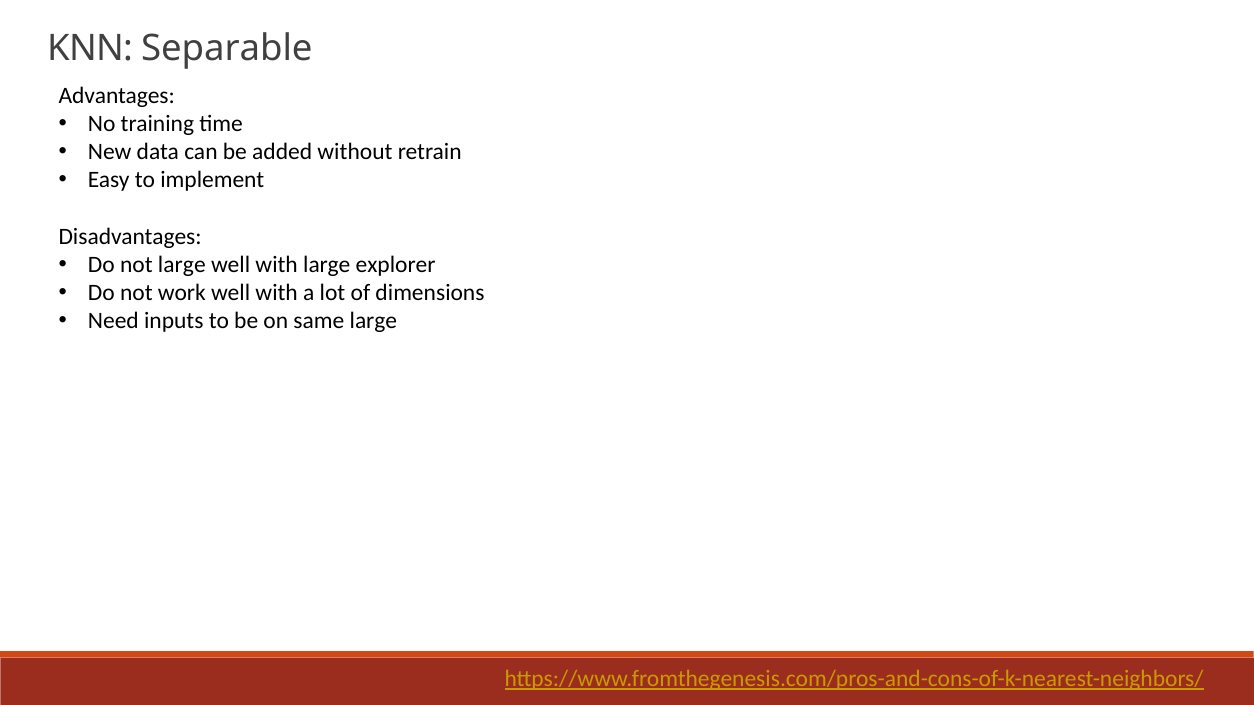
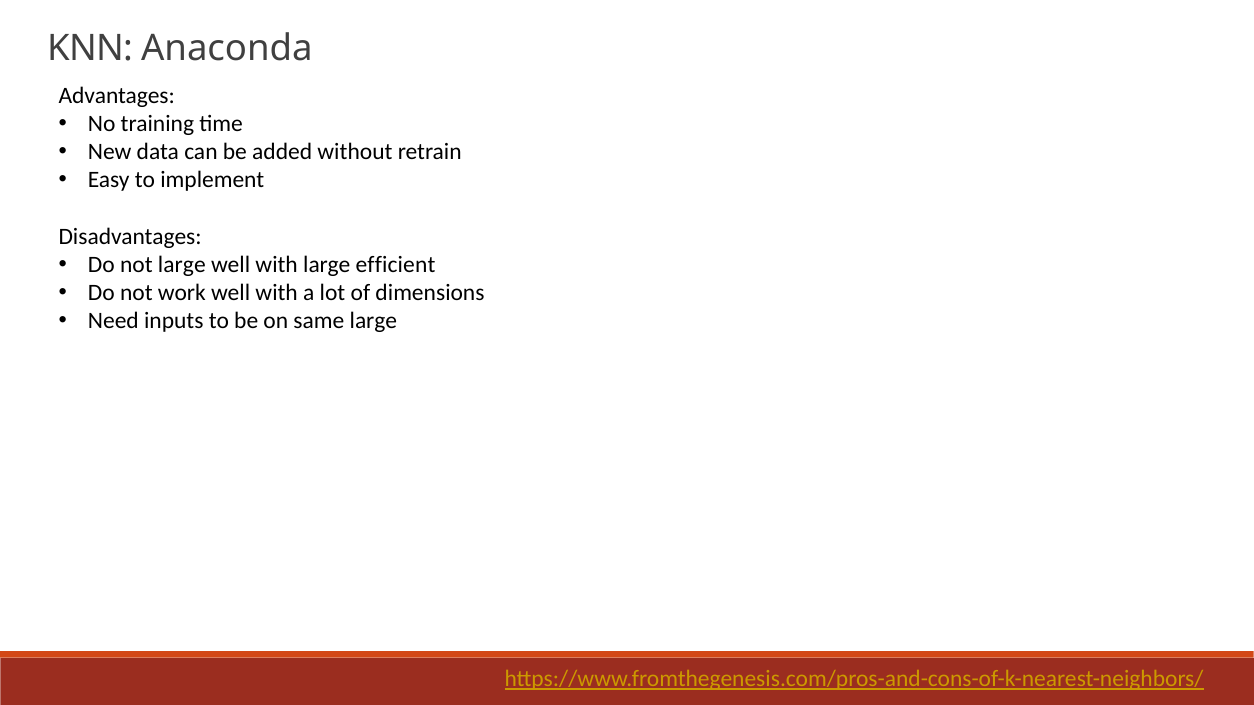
Separable: Separable -> Anaconda (227, 49)
explorer: explorer -> efficient (395, 265)
